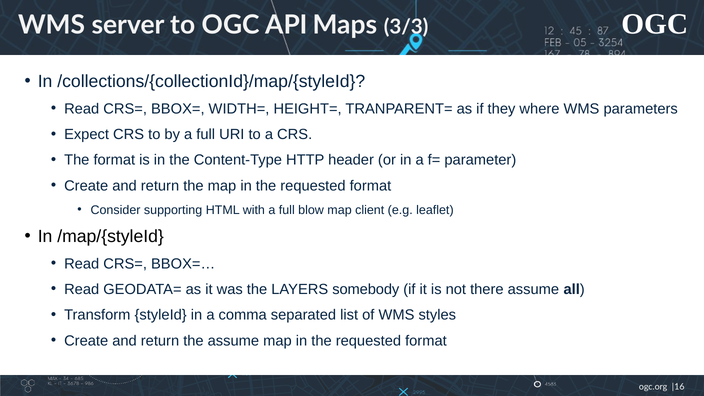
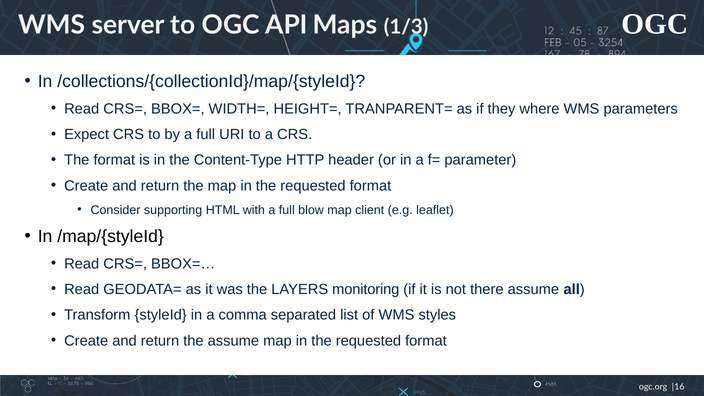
3/3: 3/3 -> 1/3 (406, 27)
somebody: somebody -> monitoring (366, 289)
